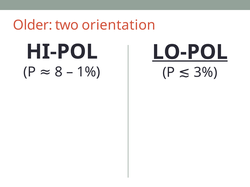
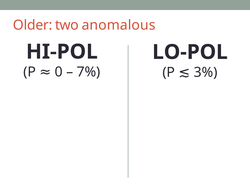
orientation: orientation -> anomalous (119, 25)
LO-POL underline: present -> none (190, 52)
8: 8 -> 0 (59, 72)
1%: 1% -> 7% (89, 72)
